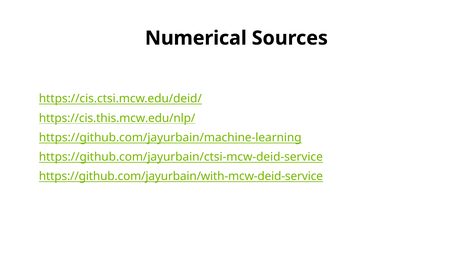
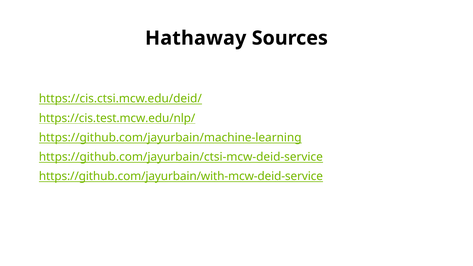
Numerical: Numerical -> Hathaway (196, 38)
https://cis.this.mcw.edu/nlp/: https://cis.this.mcw.edu/nlp/ -> https://cis.test.mcw.edu/nlp/ (117, 118)
